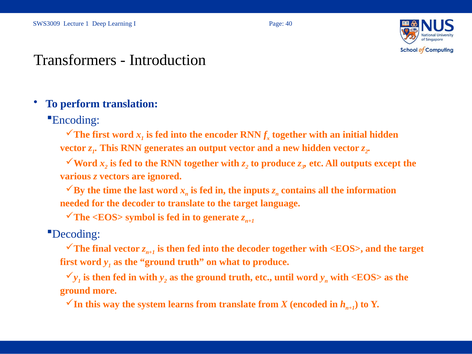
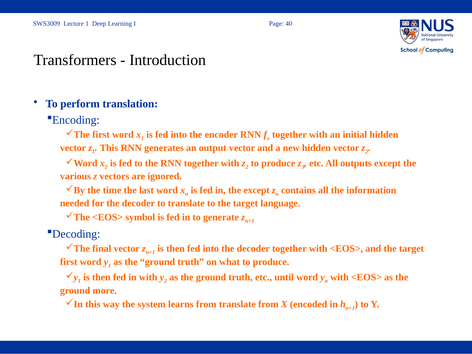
the inputs: inputs -> except (257, 190)
